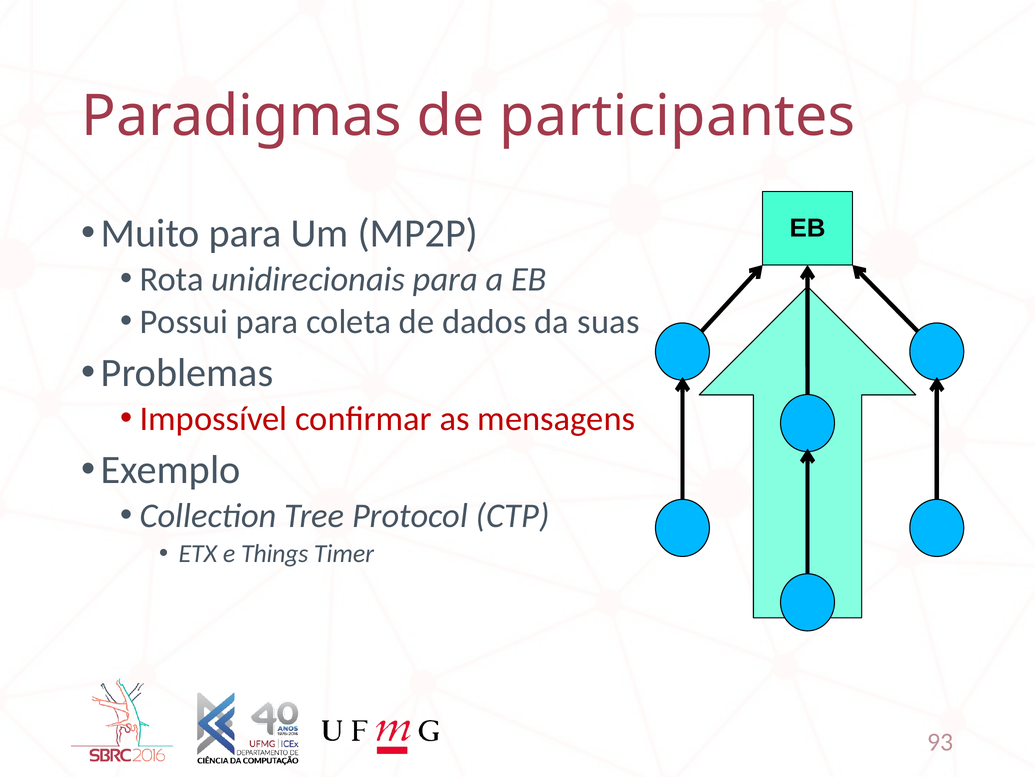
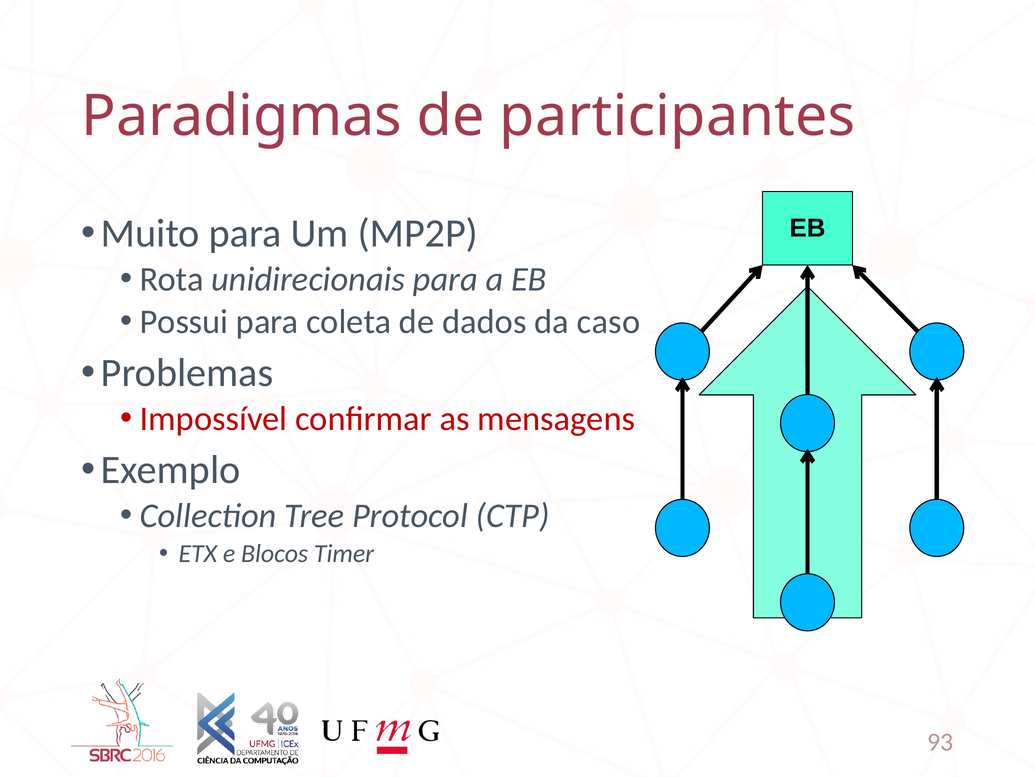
suas: suas -> caso (609, 322)
Things: Things -> Blocos (275, 553)
